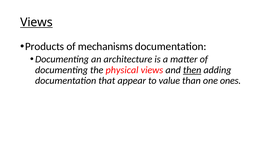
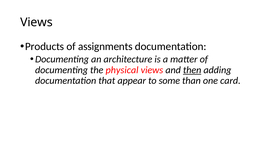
Views underline: present -> none (36, 22)
mechanisms: mechanisms -> assignments (105, 47)
value: value -> some (169, 81)
ones: ones -> card (230, 81)
